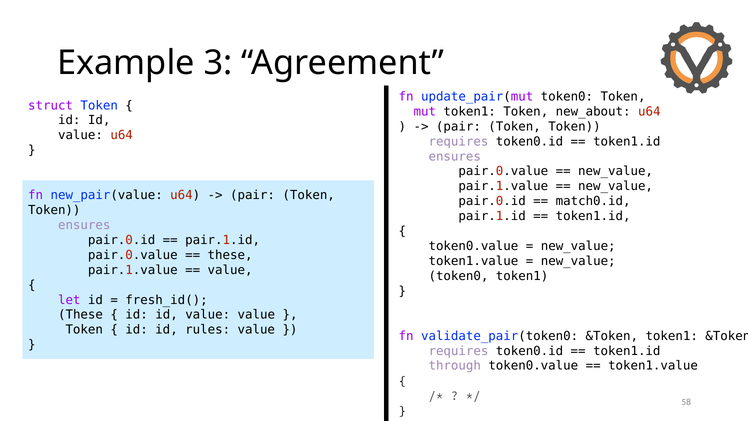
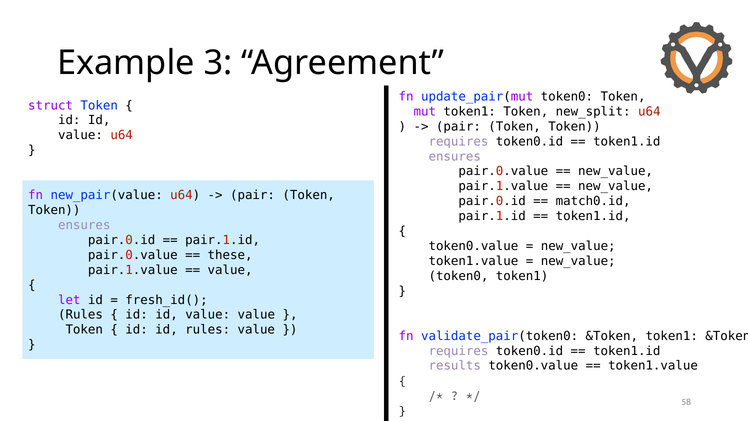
new_about: new_about -> new_split (593, 111)
These: These -> Rules (80, 315)
through: through -> results (455, 366)
